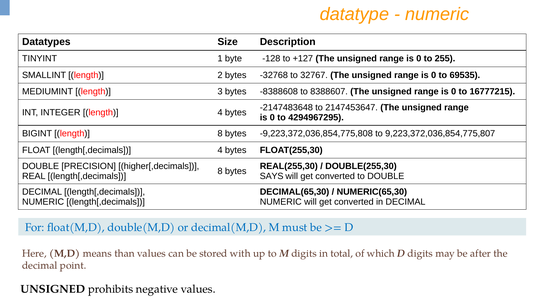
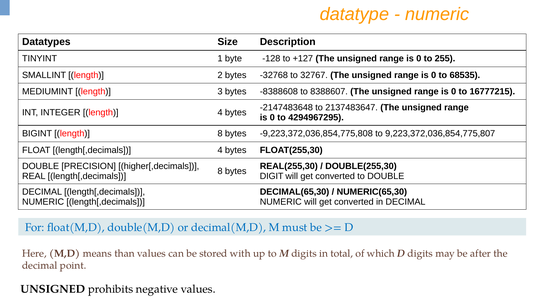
69535: 69535 -> 68535 (465, 75)
2147453647: 2147453647 -> 2137483647 (352, 108)
SAYS: SAYS -> DIGIT (272, 176)
